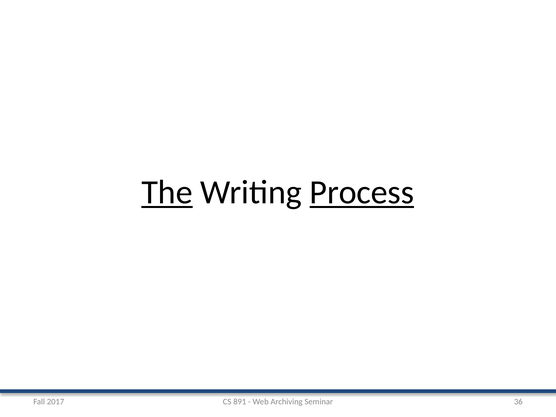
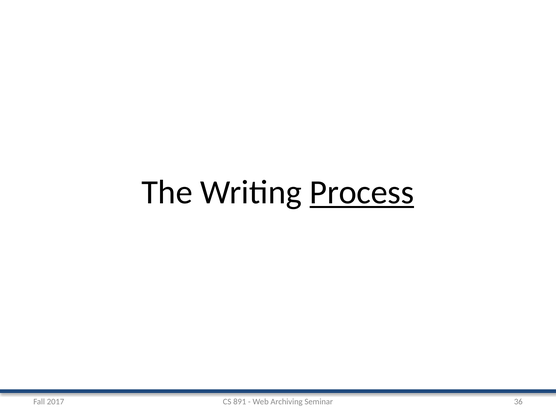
The underline: present -> none (167, 192)
